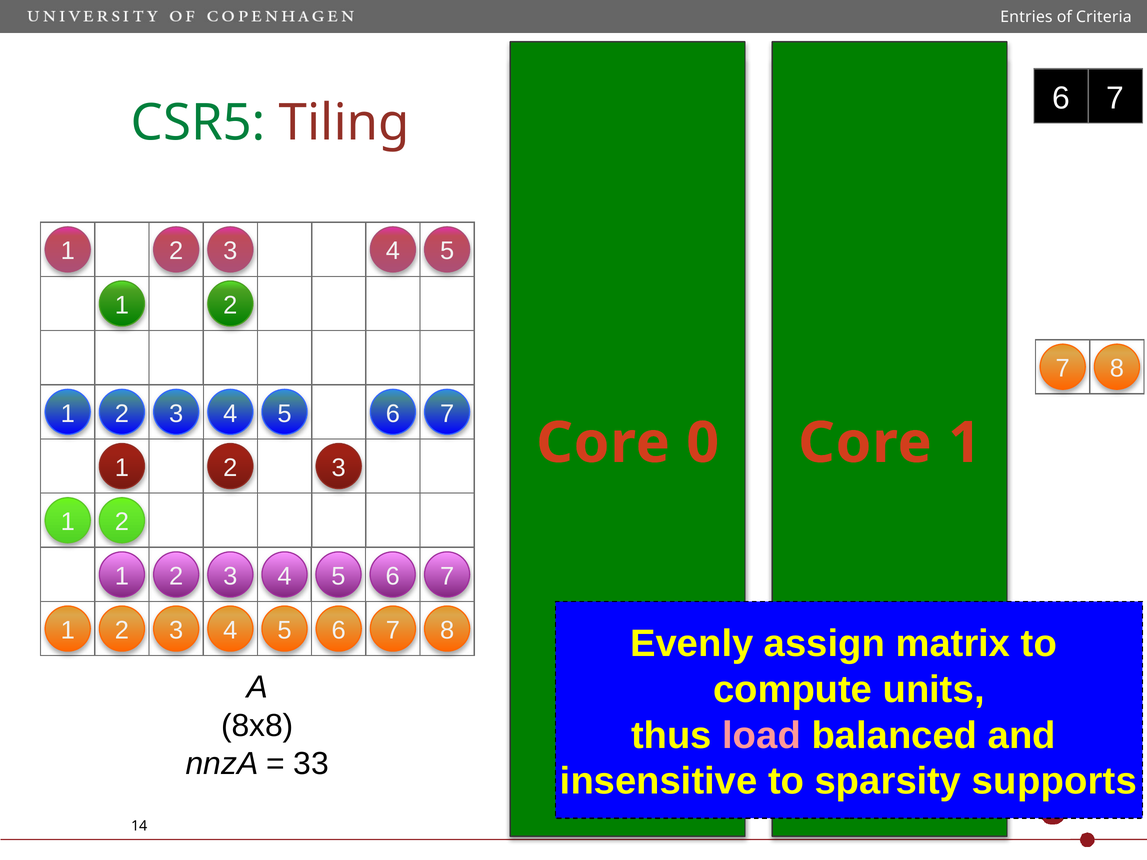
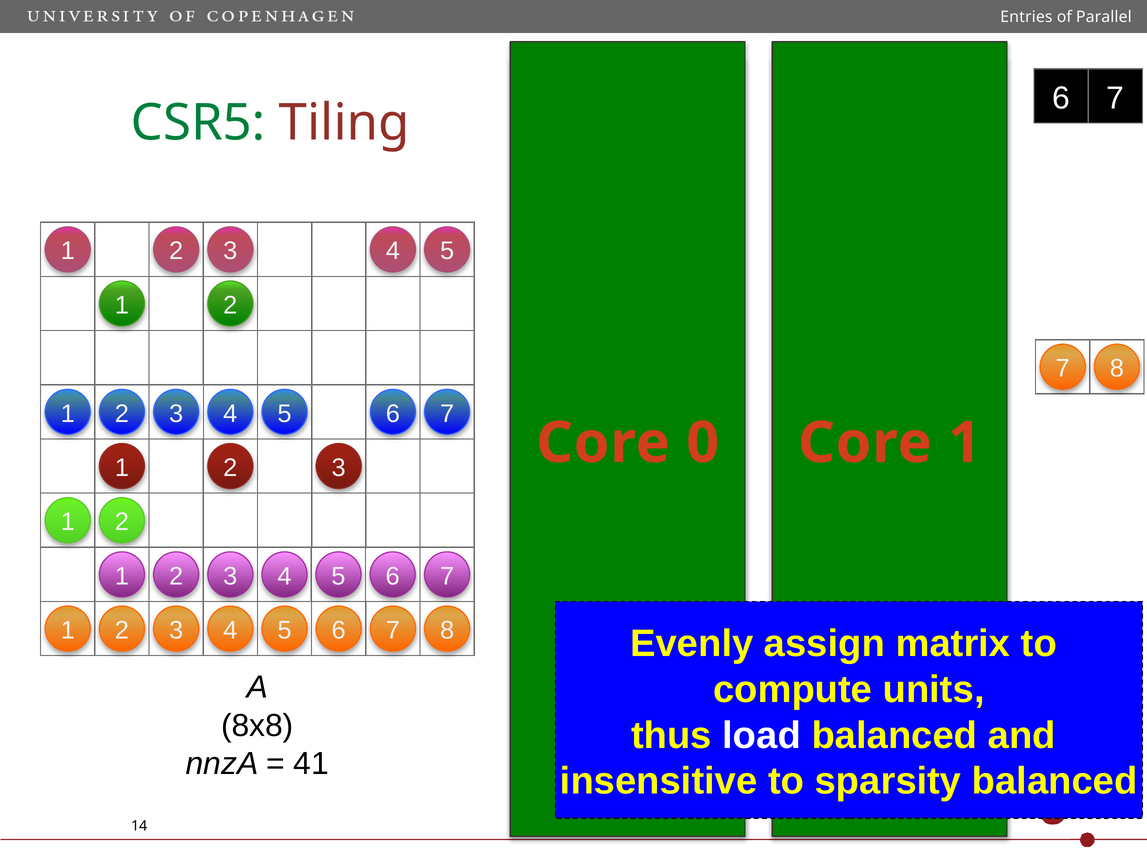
Criteria: Criteria -> Parallel (1104, 17)
load colour: pink -> white (762, 736)
33: 33 -> 41 (311, 764)
supports: supports -> balanced (1055, 782)
